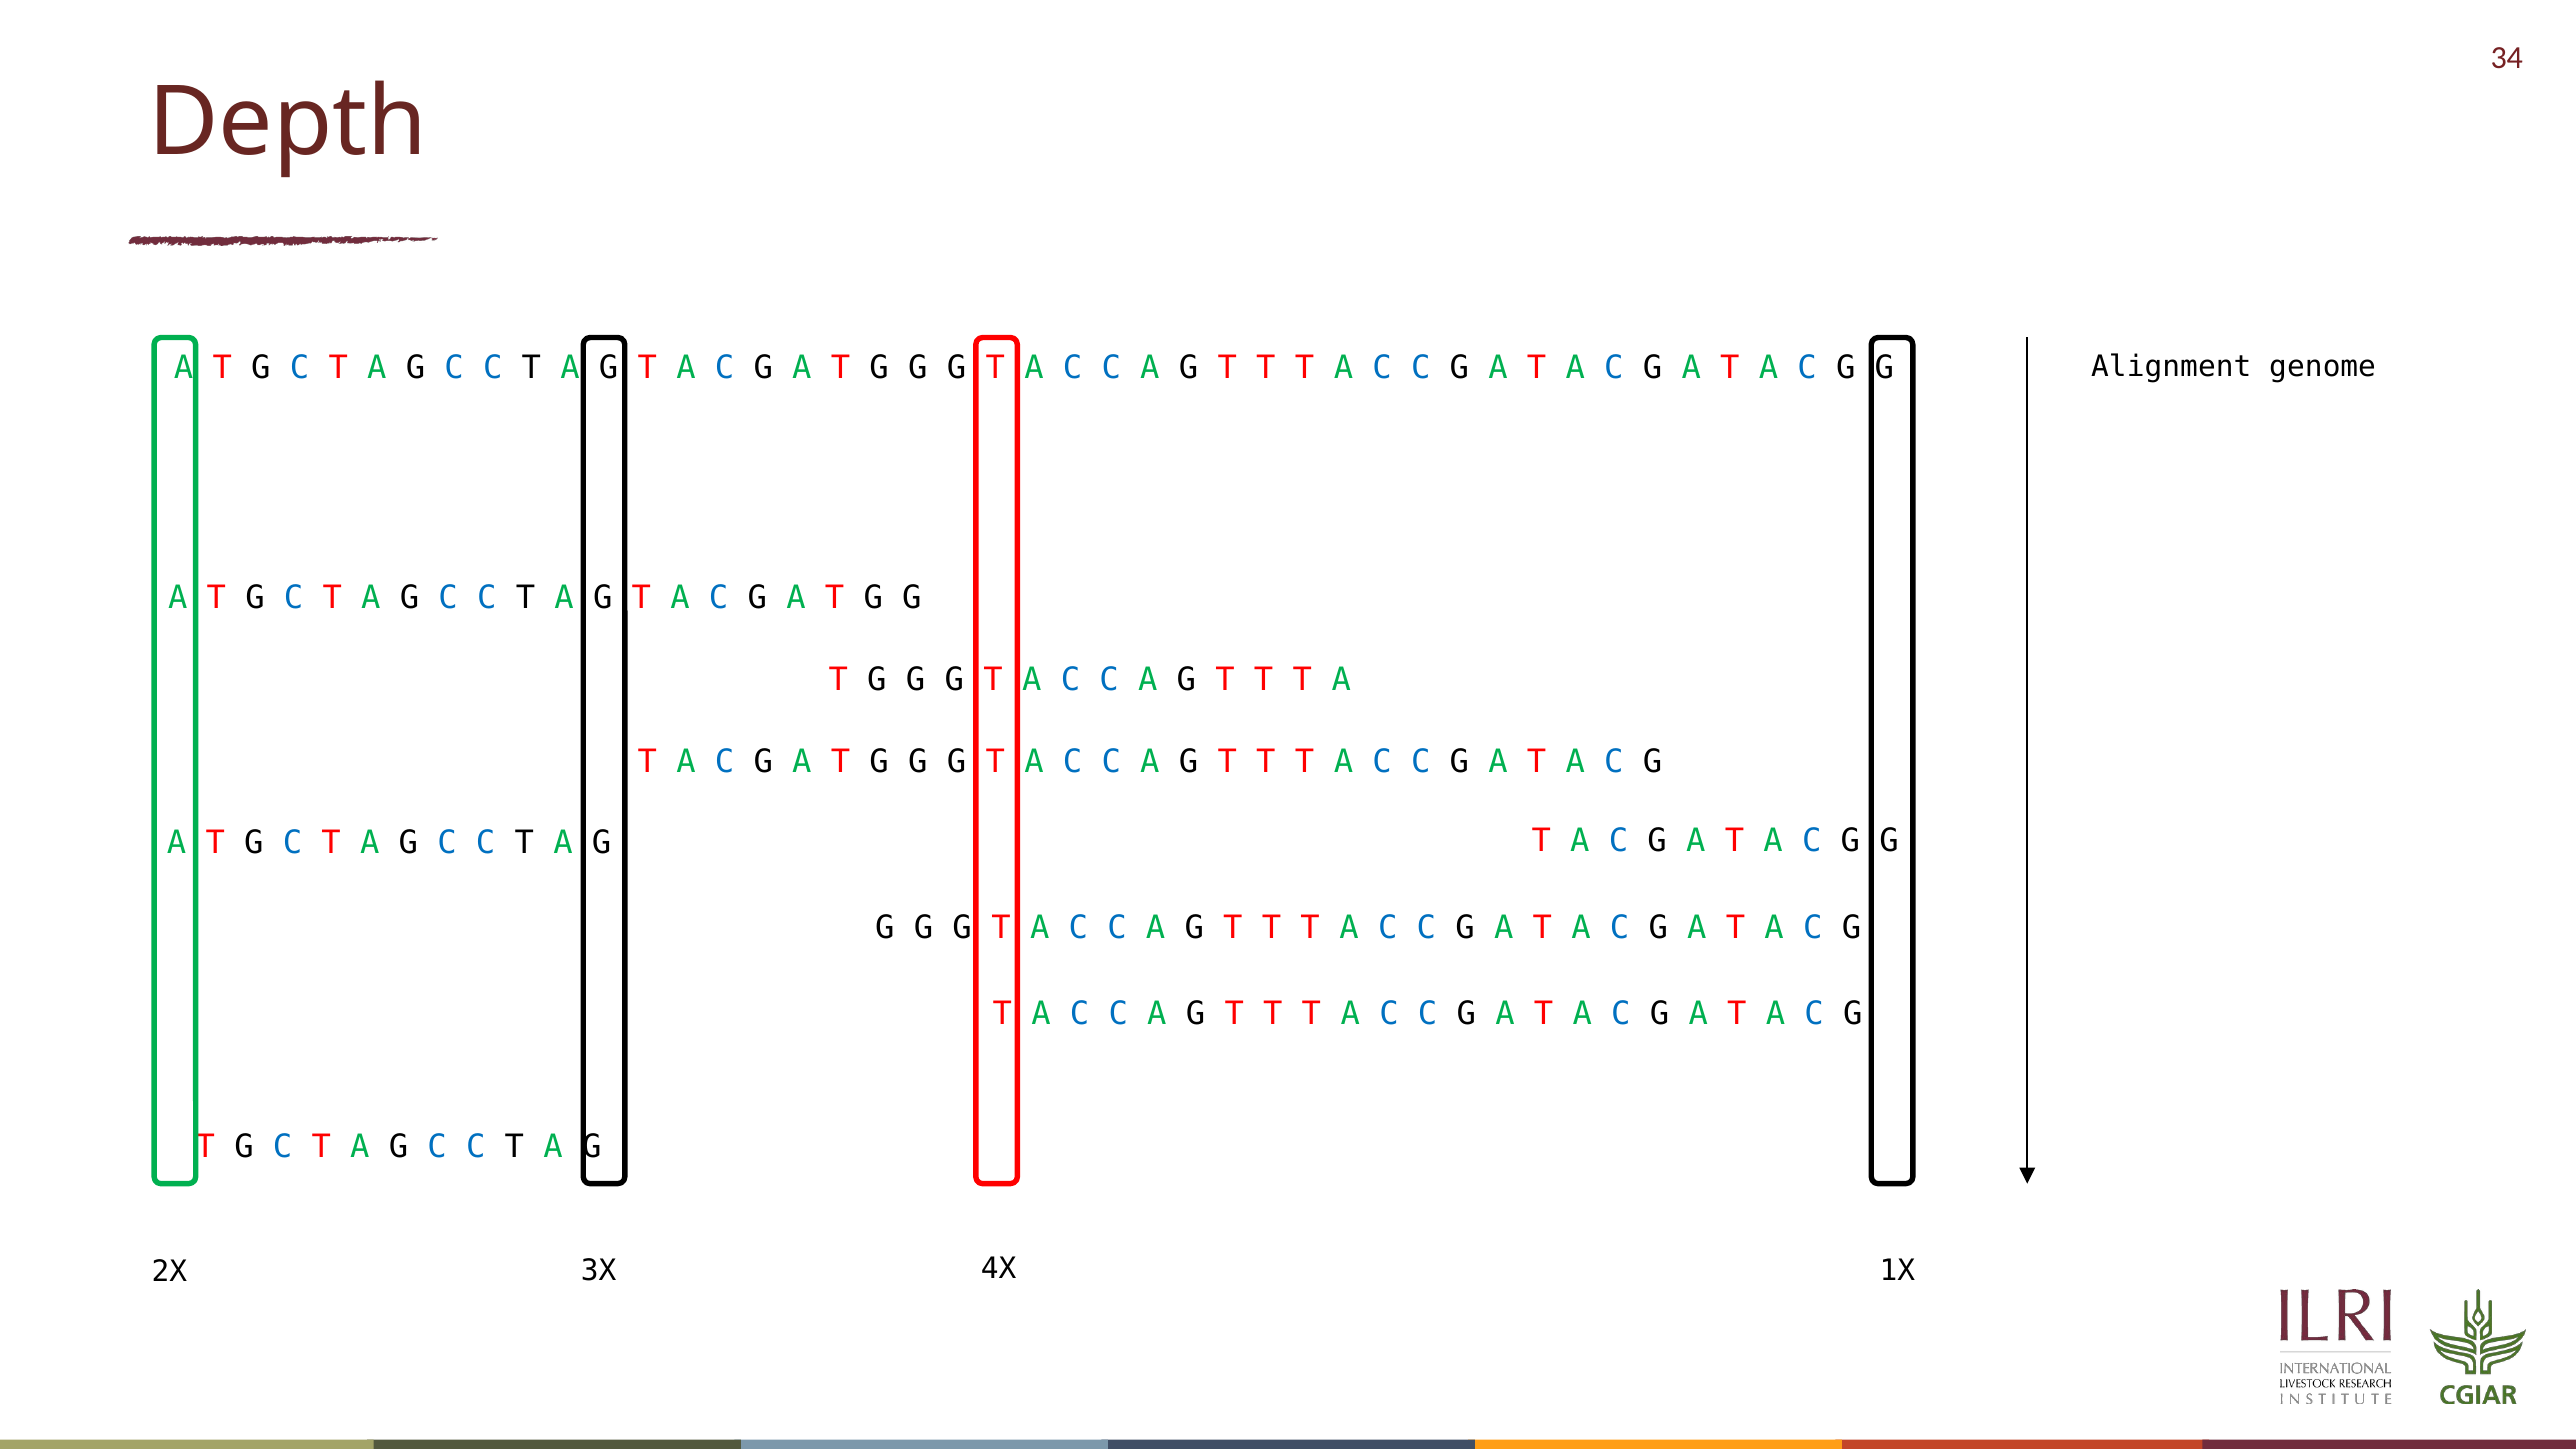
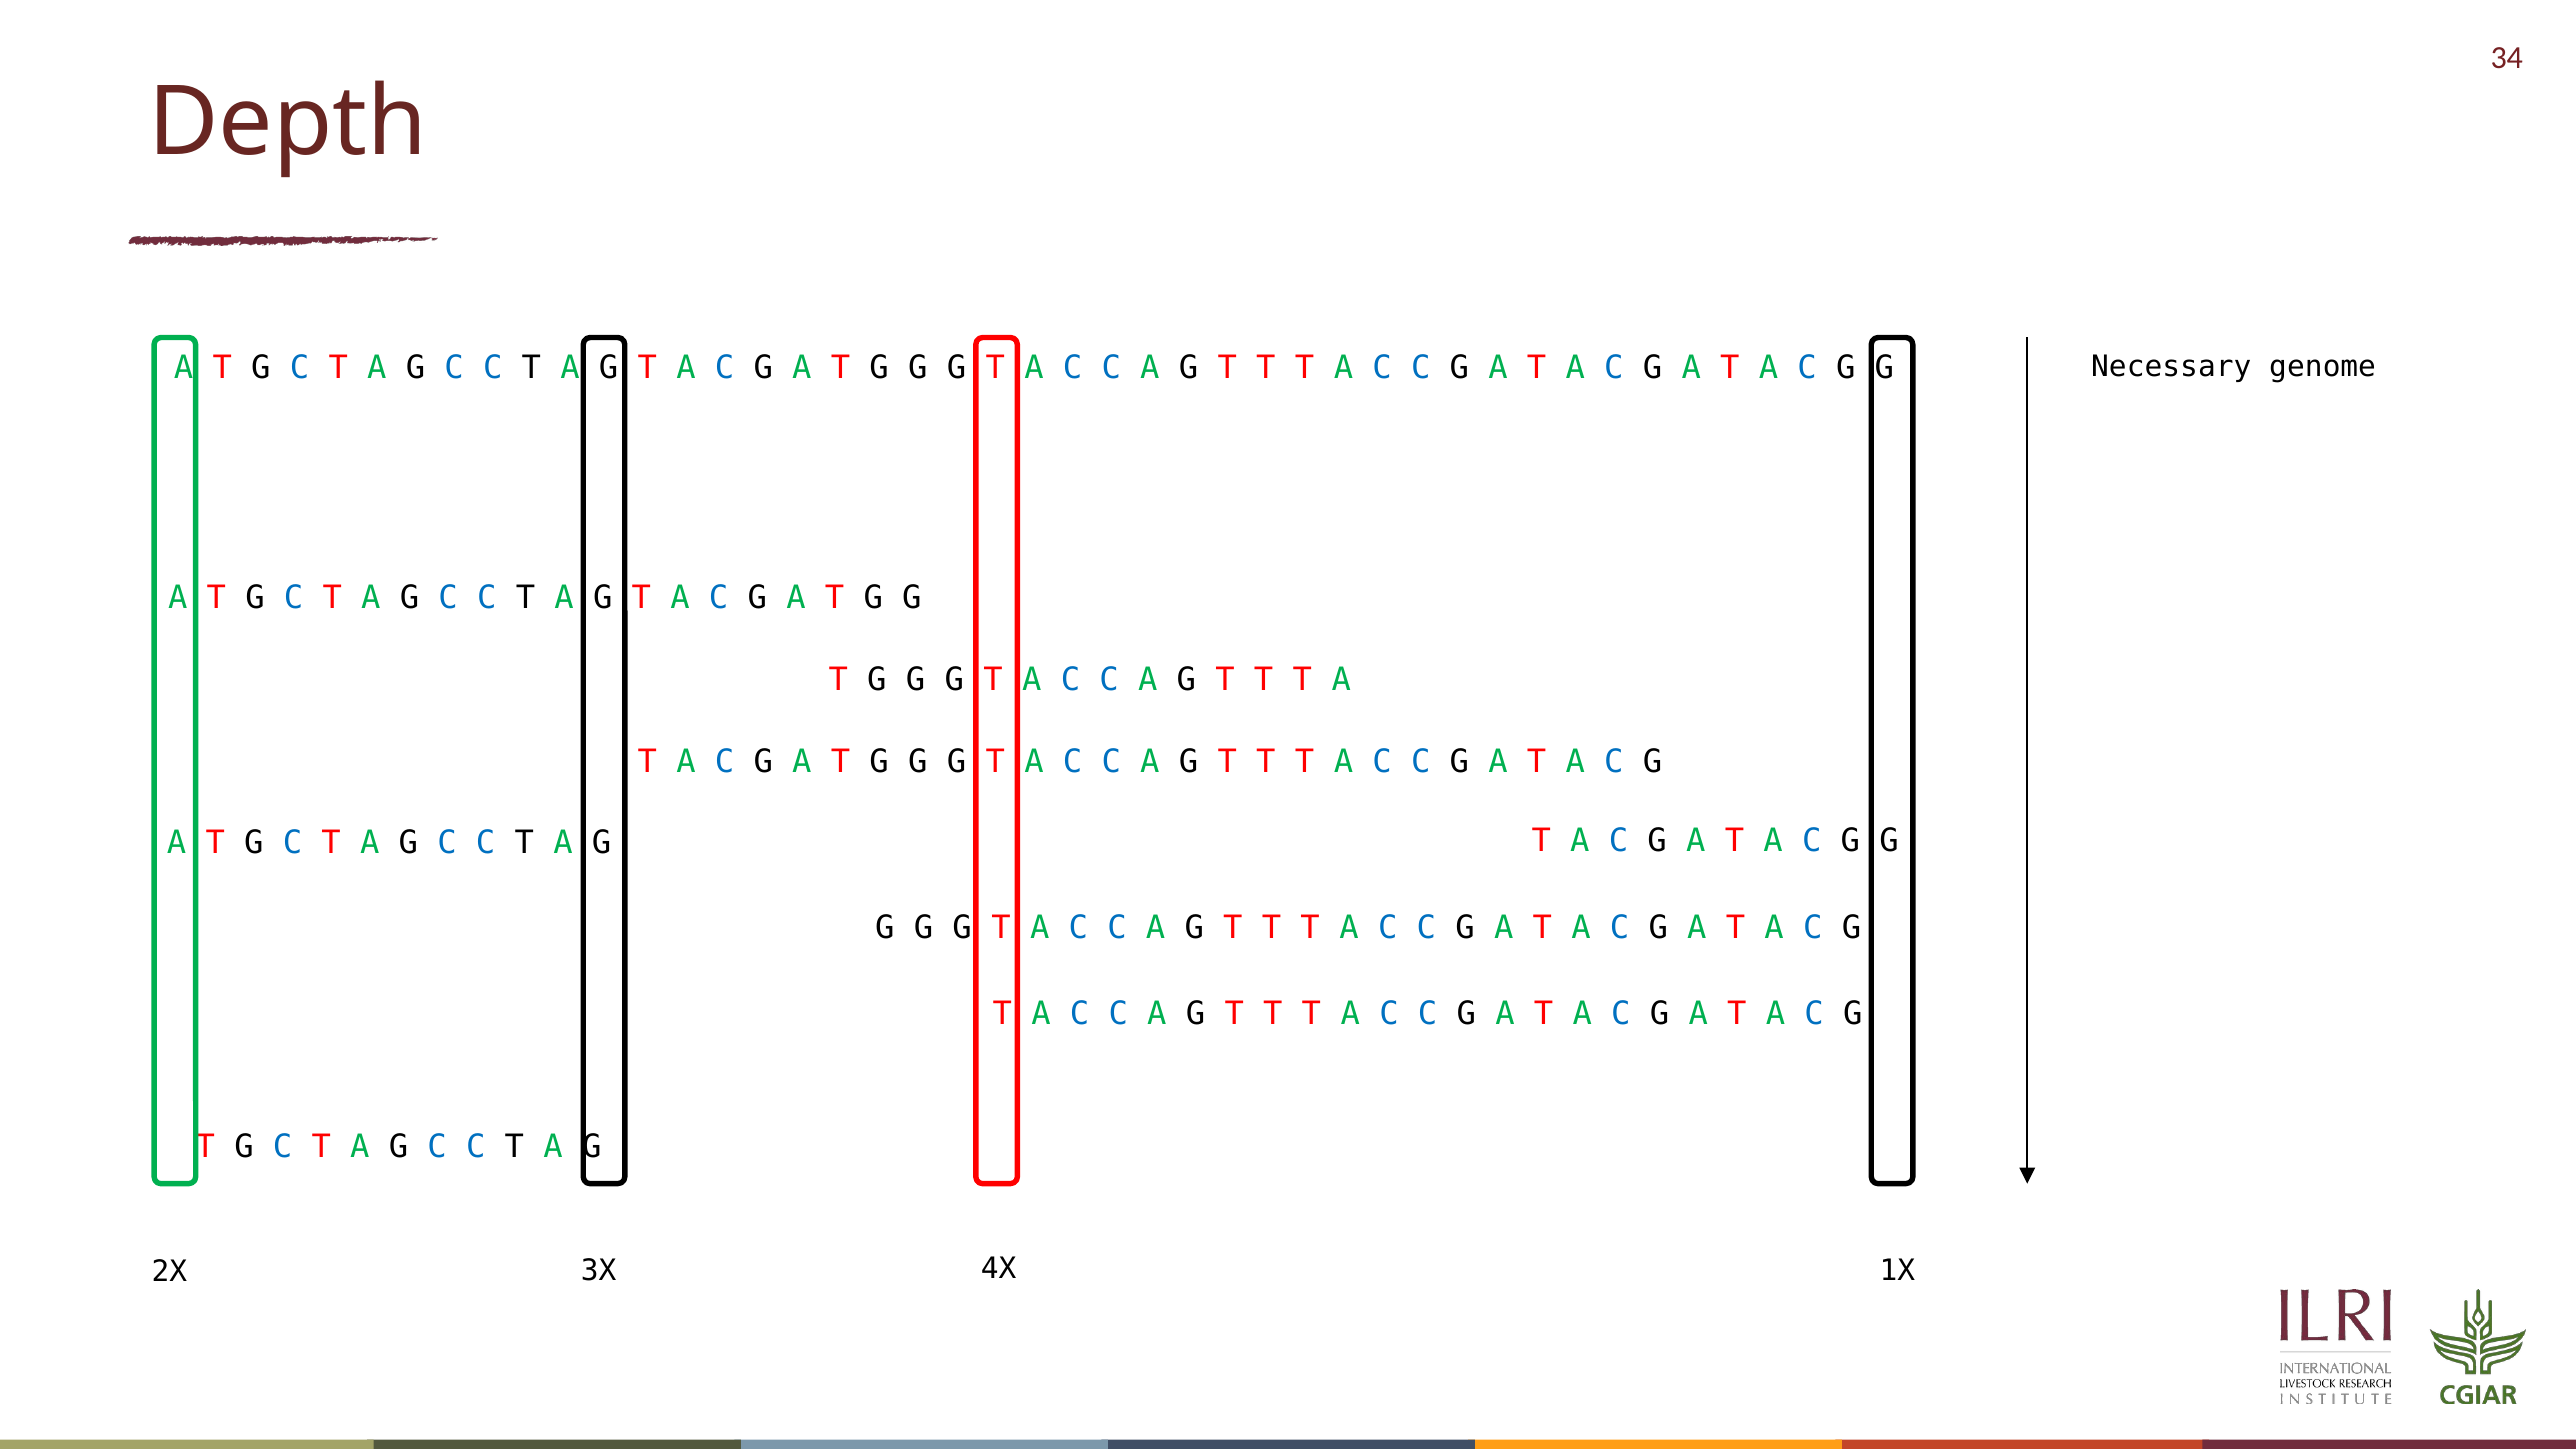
Alignment: Alignment -> Necessary (2171, 367)
